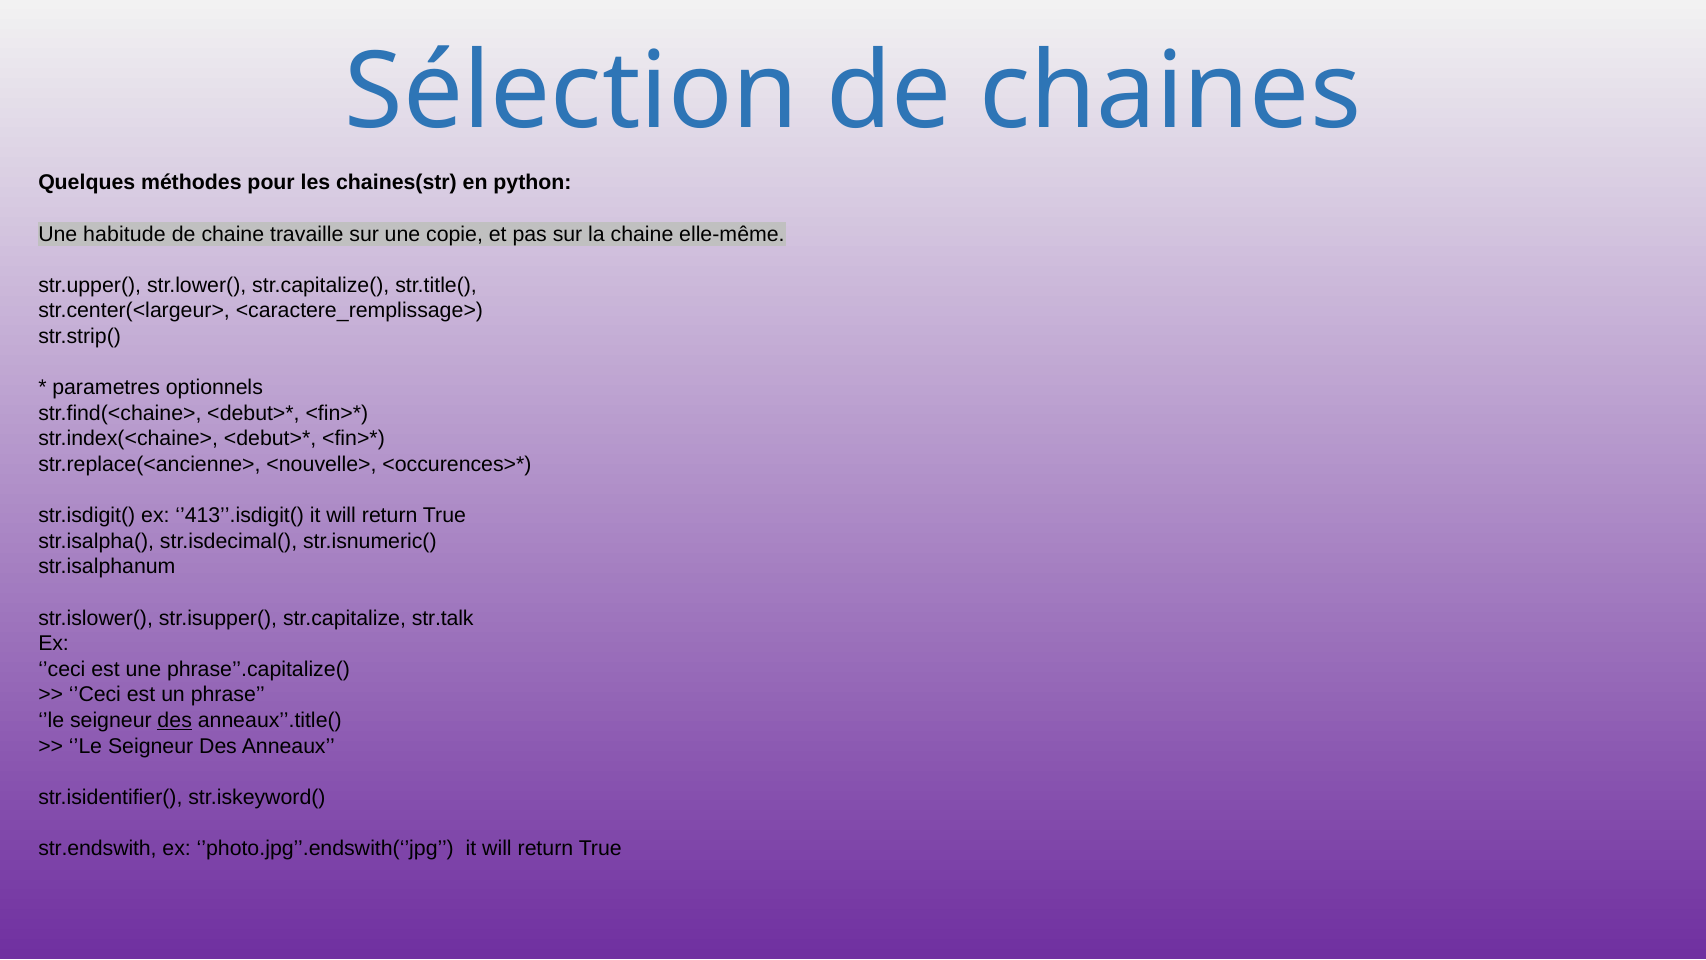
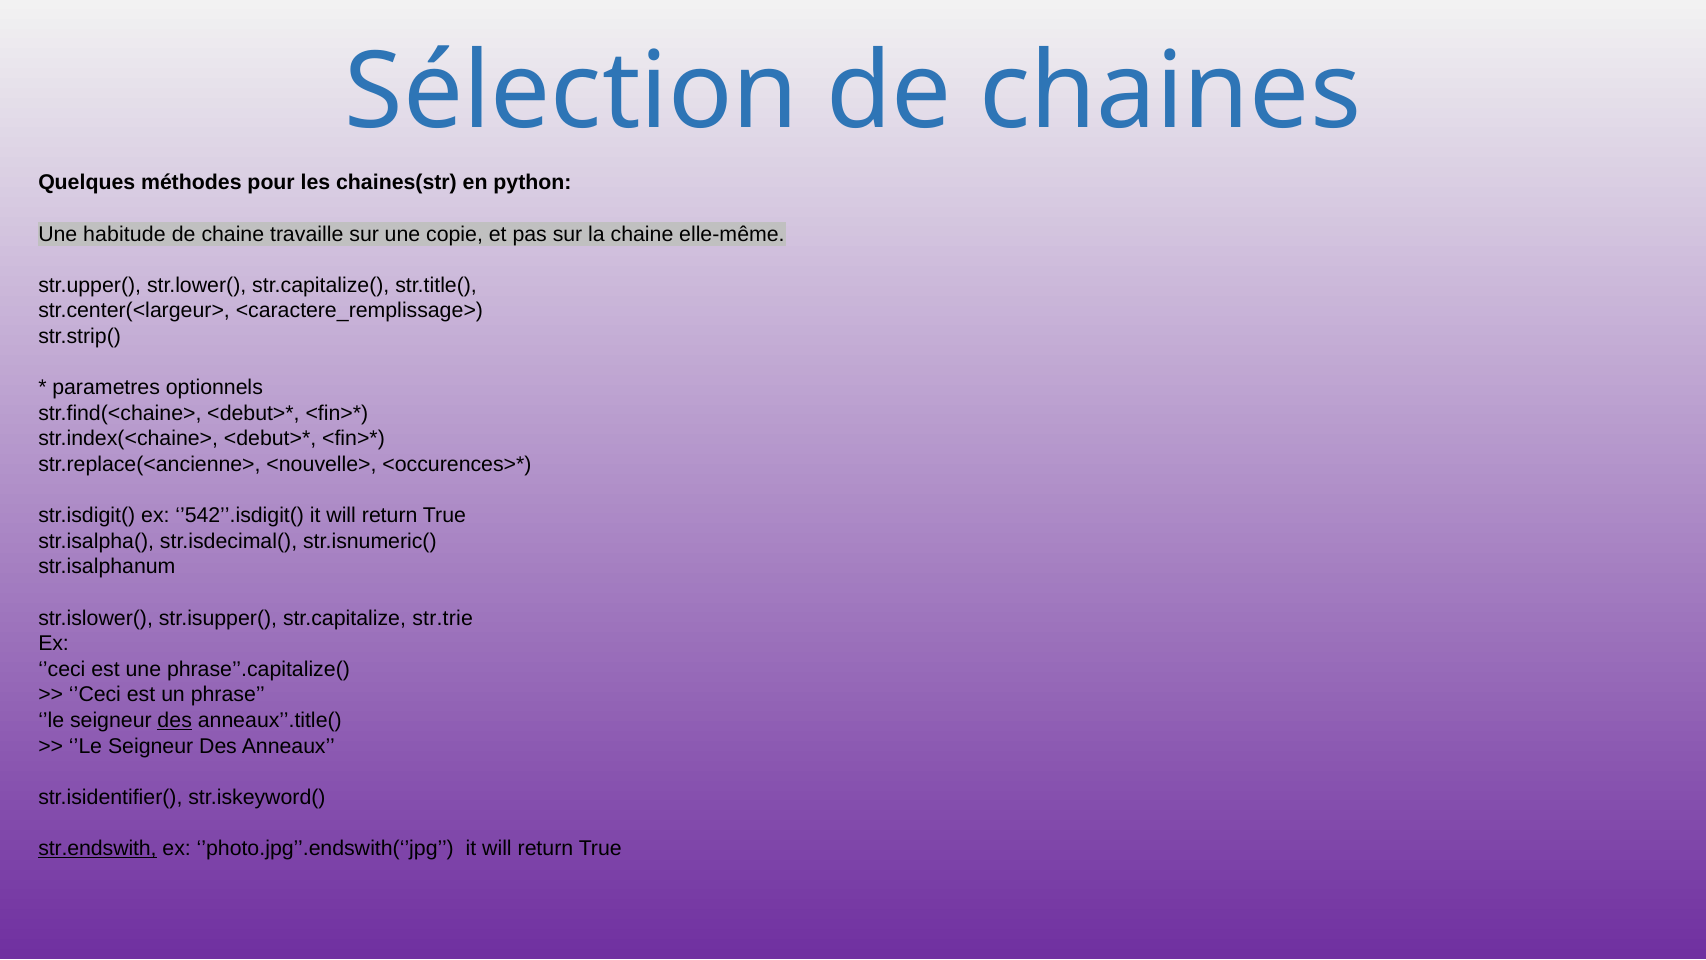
’413’’.isdigit(: ’413’’.isdigit( -> ’542’’.isdigit( (240, 515)
str.talk: str.talk -> str.trie (443, 618)
str.endswith underline: none -> present (97, 848)
